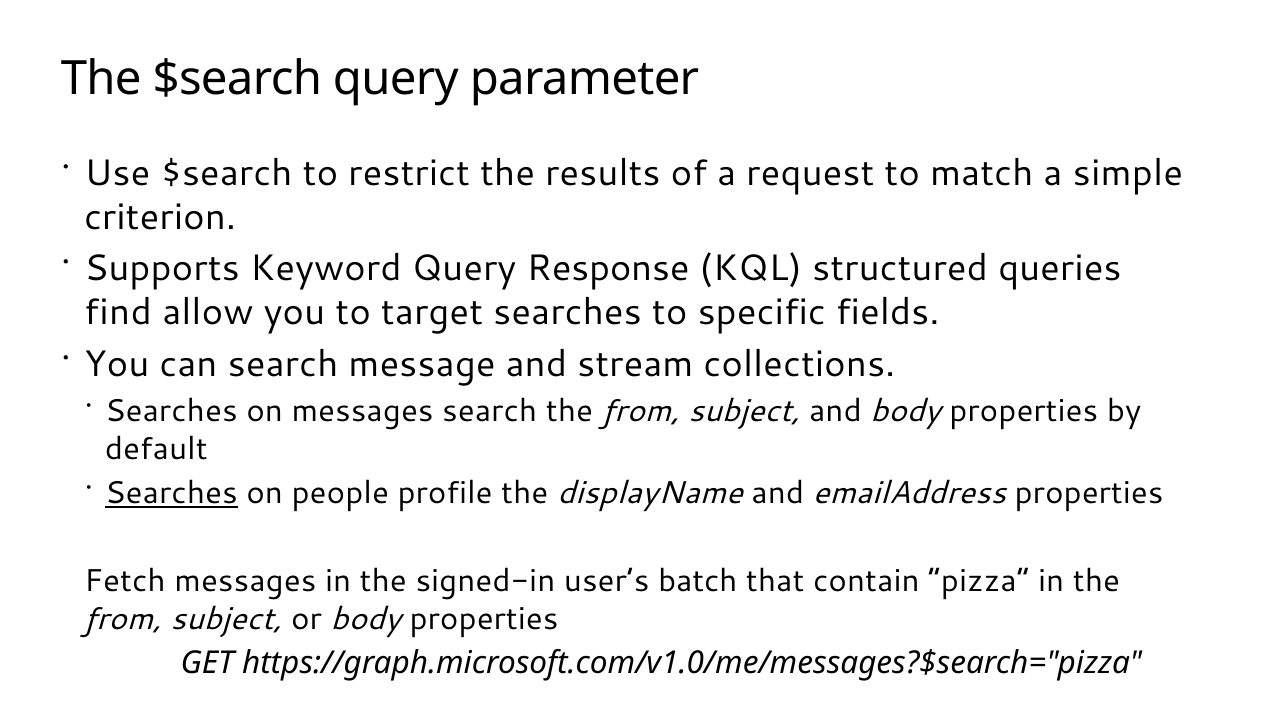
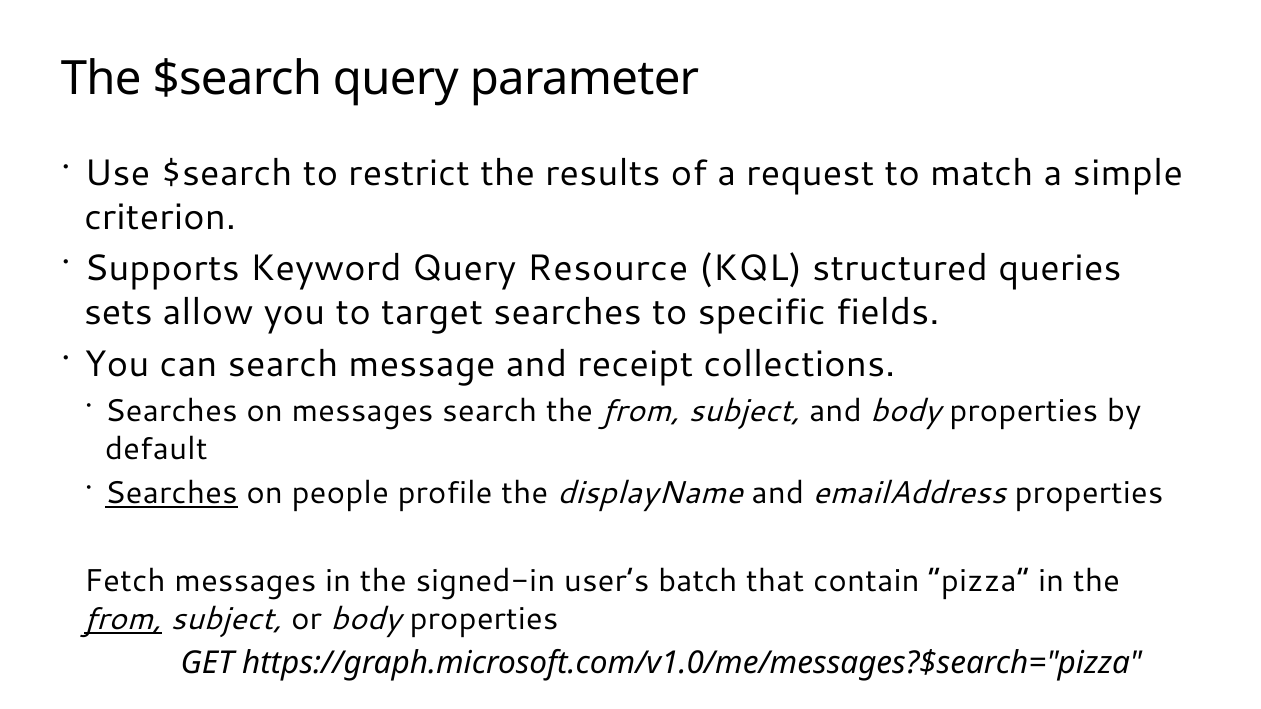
Response: Response -> Resource (608, 269)
find: find -> sets (118, 313)
stream: stream -> receipt (635, 364)
from underline: none -> present (123, 619)
